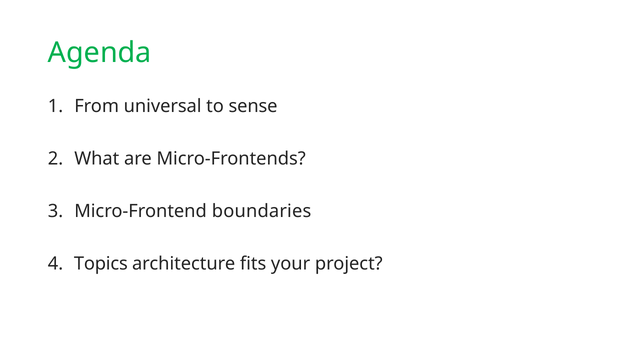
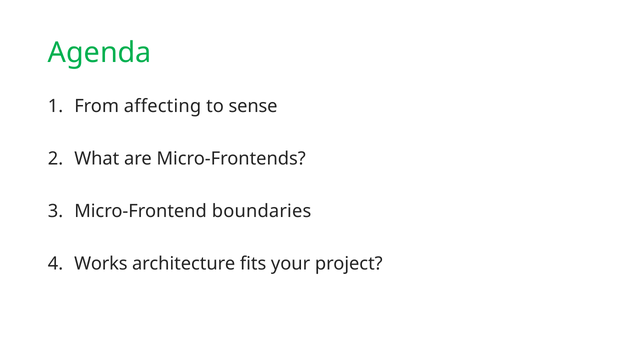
universal: universal -> affecting (163, 106)
Topics: Topics -> Works (101, 263)
